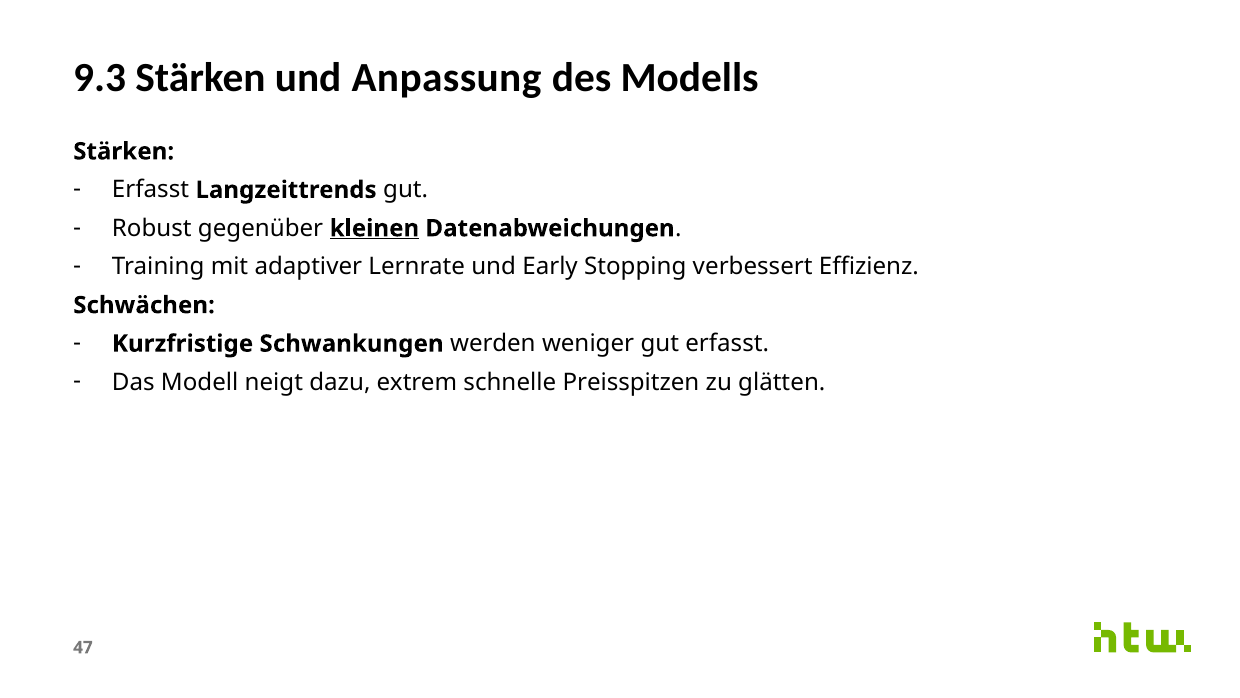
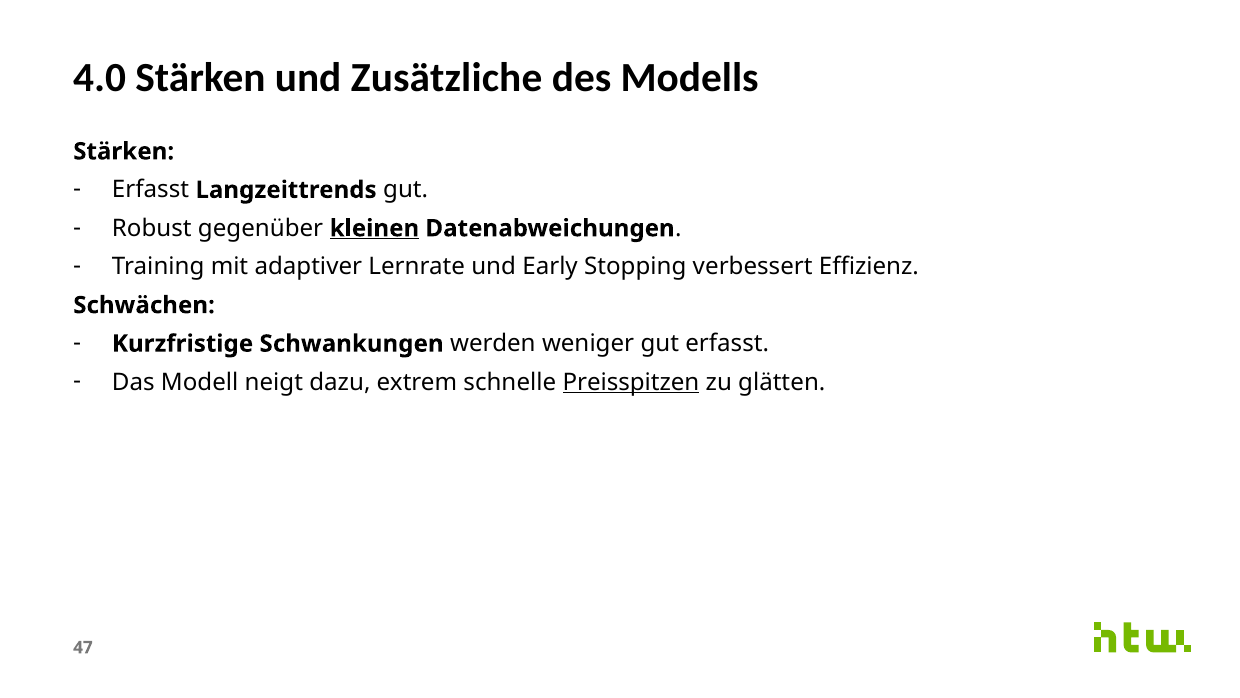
9.3: 9.3 -> 4.0 (100, 78)
Anpassung: Anpassung -> Zusätzliche (447, 78)
Preisspitzen underline: none -> present (631, 382)
